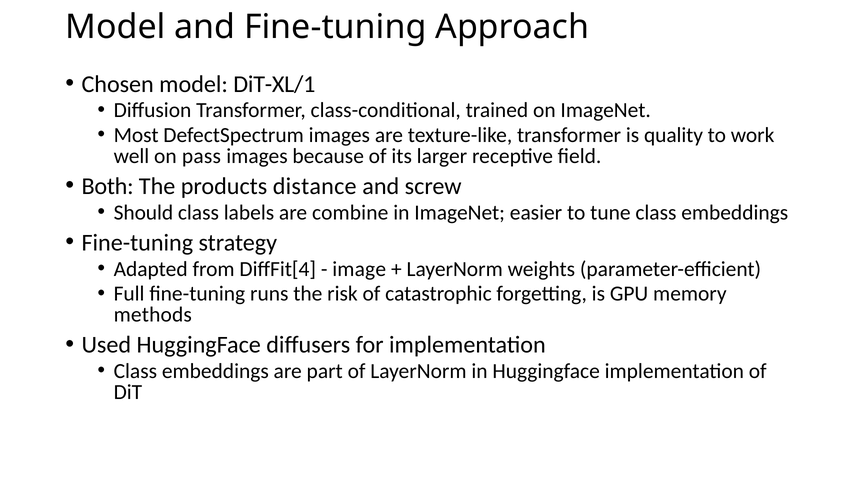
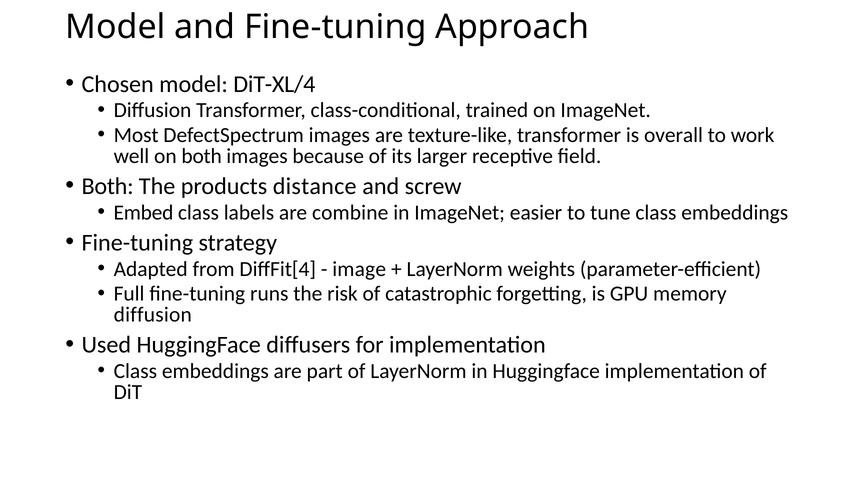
DiT-XL/1: DiT-XL/1 -> DiT-XL/4 (274, 84)
quality: quality -> overall (673, 135)
on pass: pass -> both (202, 156)
Should: Should -> Embed (143, 212)
methods: methods -> diffusion (153, 314)
